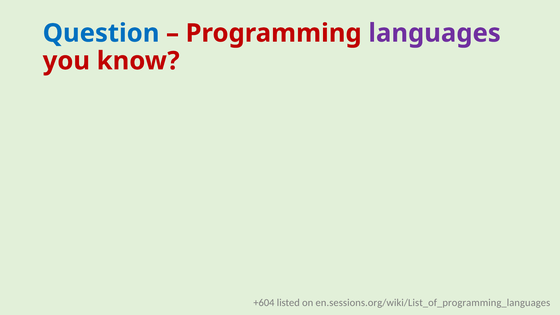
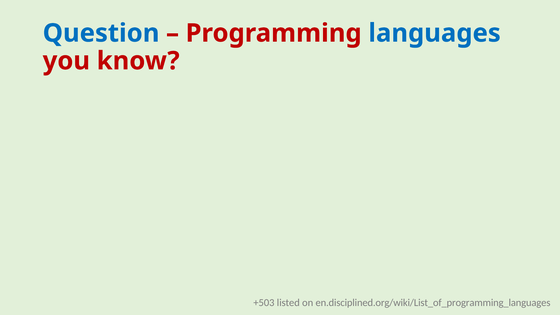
languages colour: purple -> blue (435, 33)
+604: +604 -> +503 (264, 303)
en.sessions.org/wiki/List_of_programming_languages: en.sessions.org/wiki/List_of_programming_languages -> en.disciplined.org/wiki/List_of_programming_languages (433, 303)
